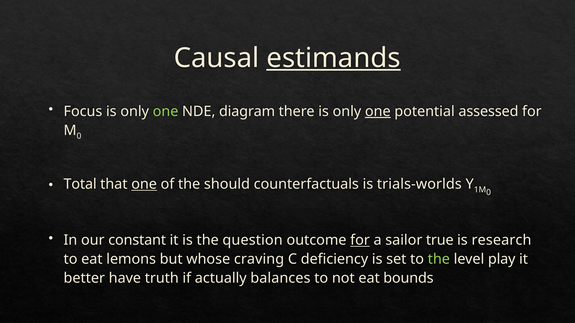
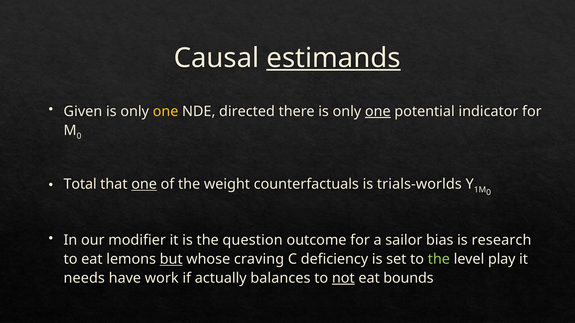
Focus: Focus -> Given (83, 111)
one colour: light green -> yellow (166, 111)
diagram: diagram -> directed (247, 111)
assessed: assessed -> indicator (488, 111)
should: should -> weight (227, 184)
constant: constant -> modifier (137, 240)
for underline: present -> none (360, 240)
true: true -> bias (440, 240)
but underline: none -> present (171, 259)
better: better -> needs (84, 278)
truth: truth -> work (162, 278)
not underline: none -> present (343, 278)
